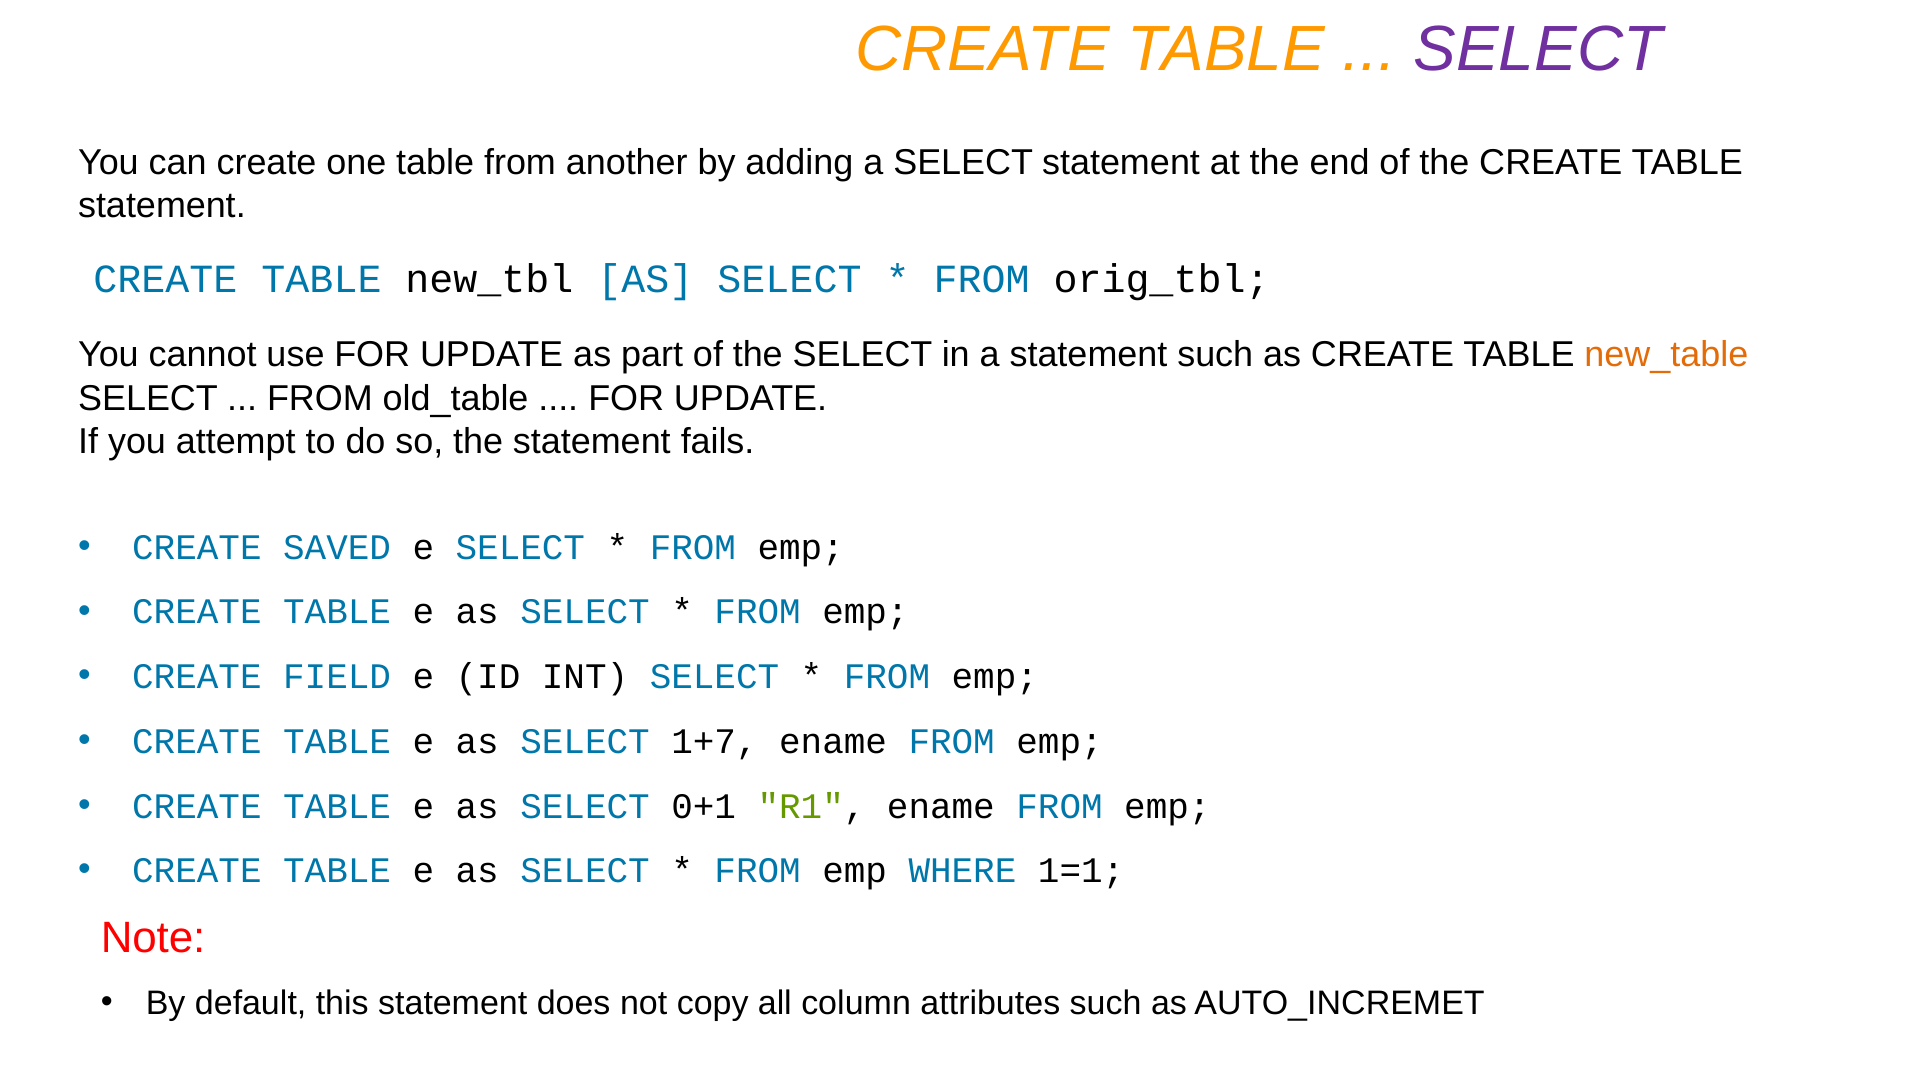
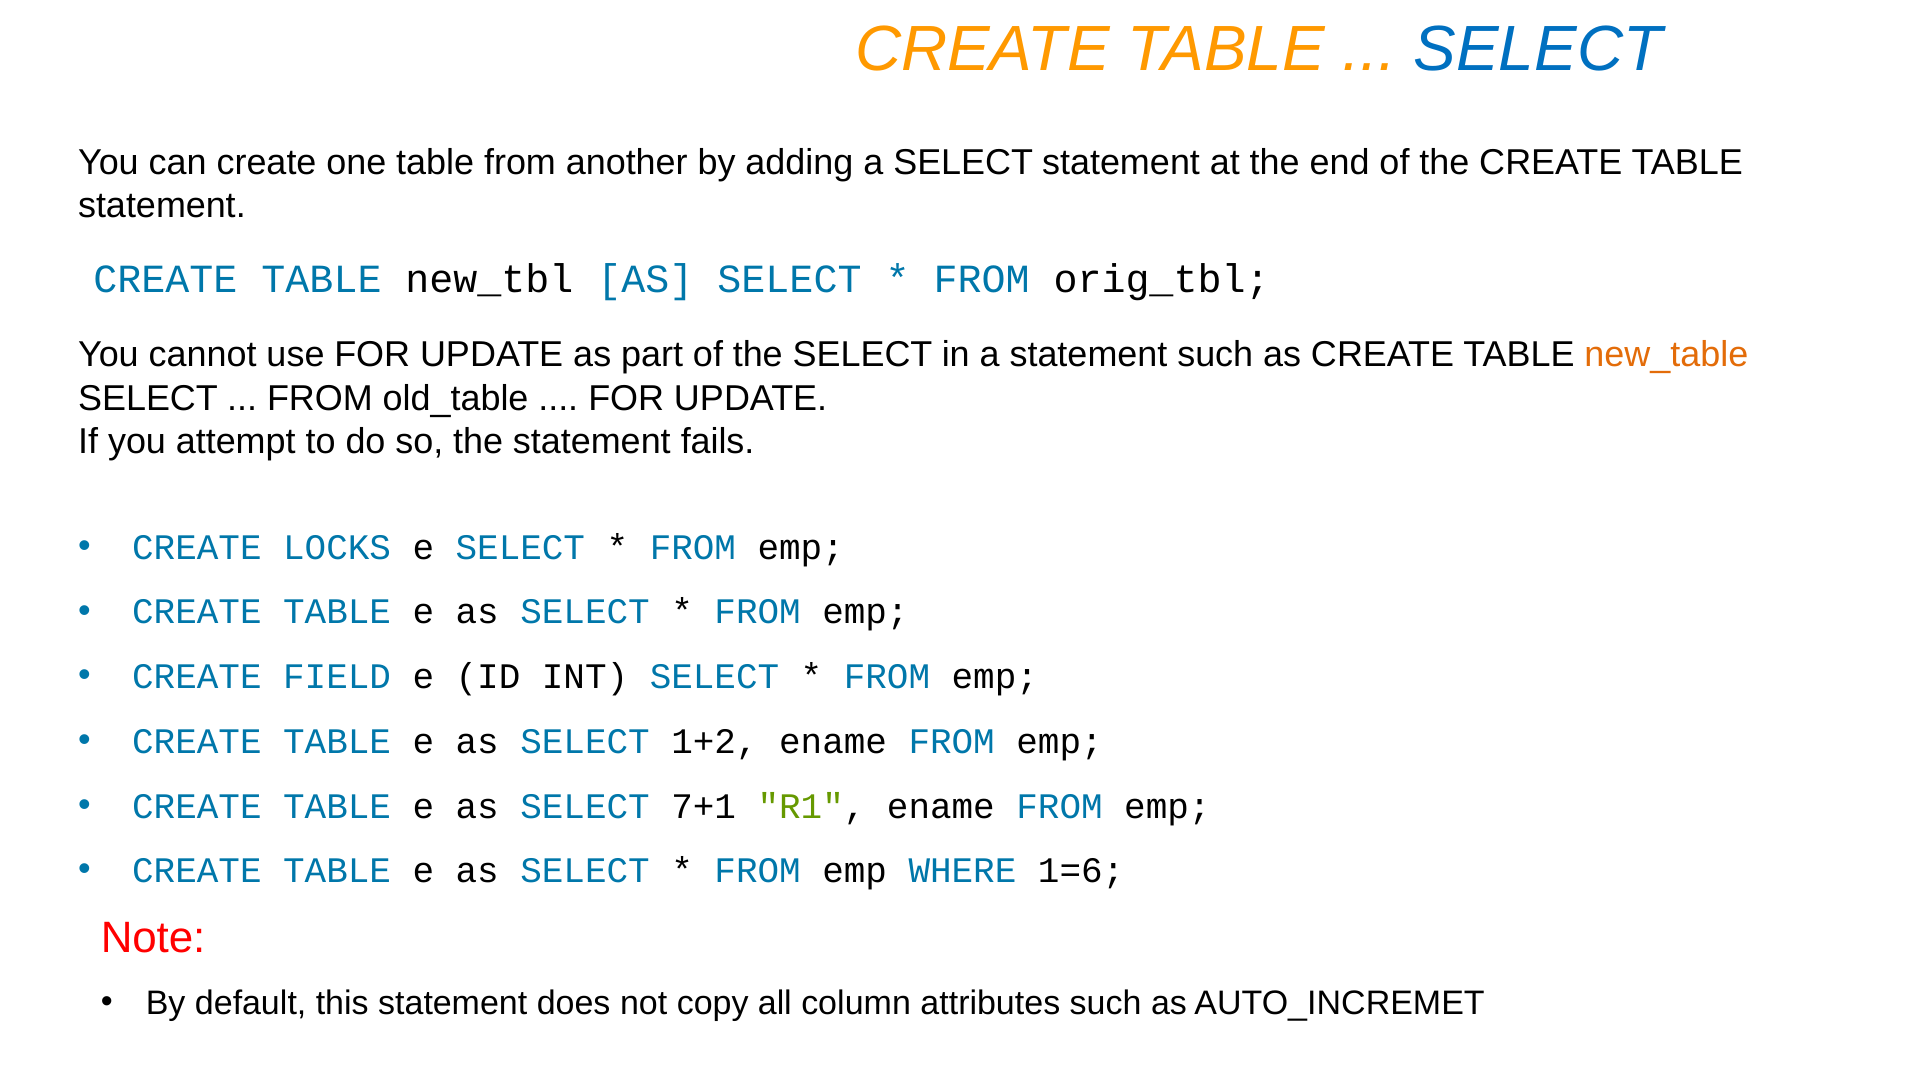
SELECT colour: purple -> blue (1538, 50)
SAVED: SAVED -> LOCKS (337, 548)
1+7: 1+7 -> 1+2 (714, 742)
0+1: 0+1 -> 7+1 (704, 806)
1=1: 1=1 -> 1=6 (1081, 871)
